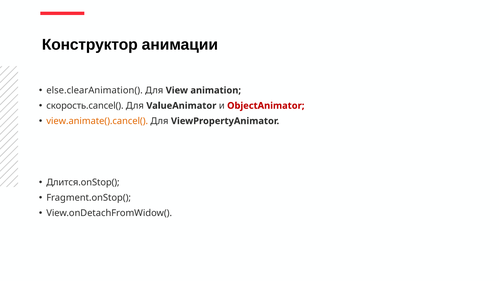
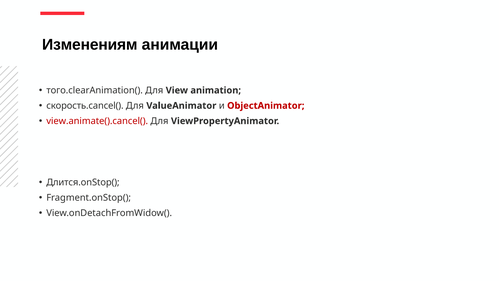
Конструктор: Конструктор -> Изменениям (90, 45)
else.clearAnimation(: else.clearAnimation( -> того.clearAnimation( (95, 90)
view.animate().cancel( colour: orange -> red (97, 121)
